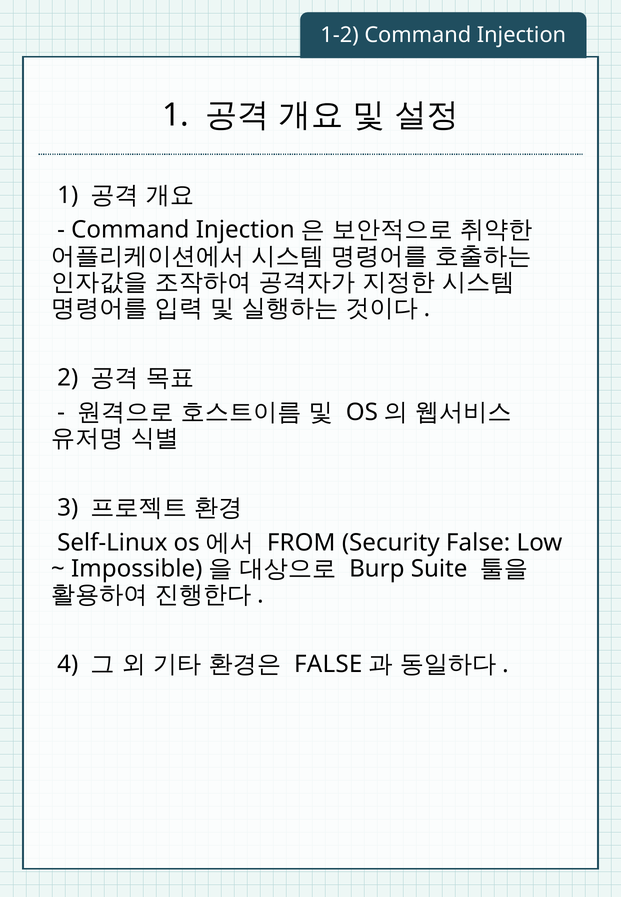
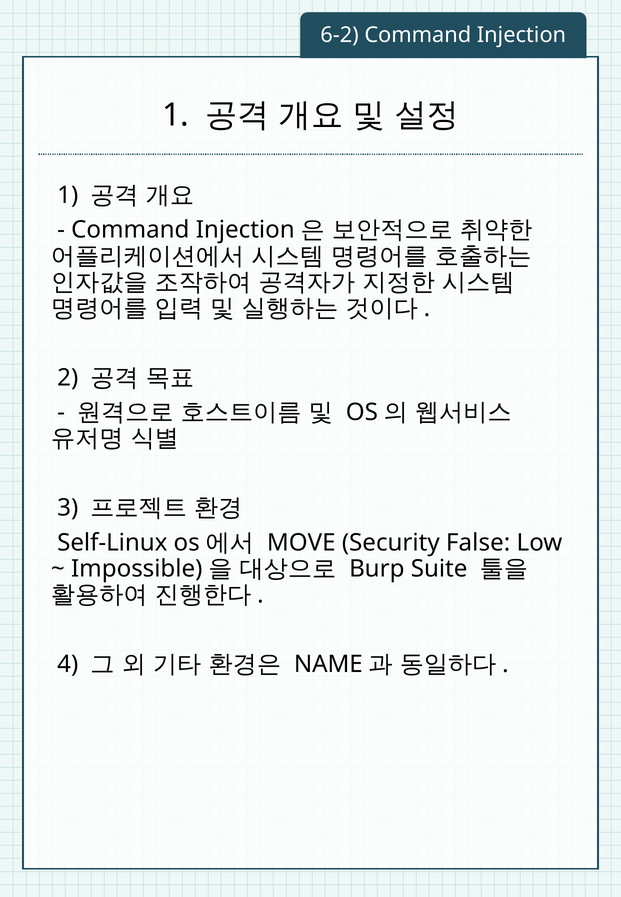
1-2: 1-2 -> 6-2 (340, 35)
FROM: FROM -> MOVE (301, 543)
FALSE: FALSE -> NAME (328, 664)
